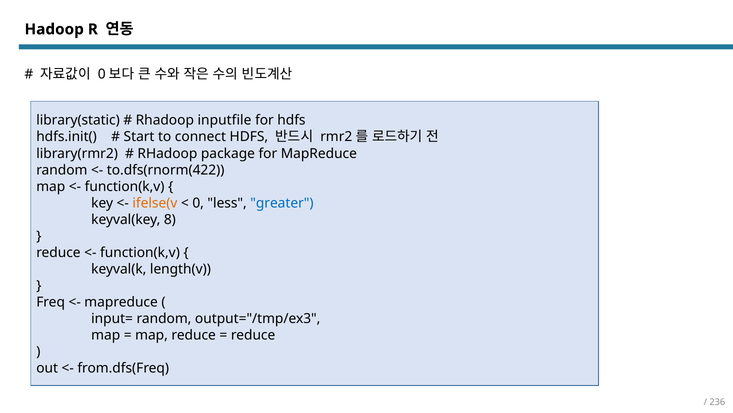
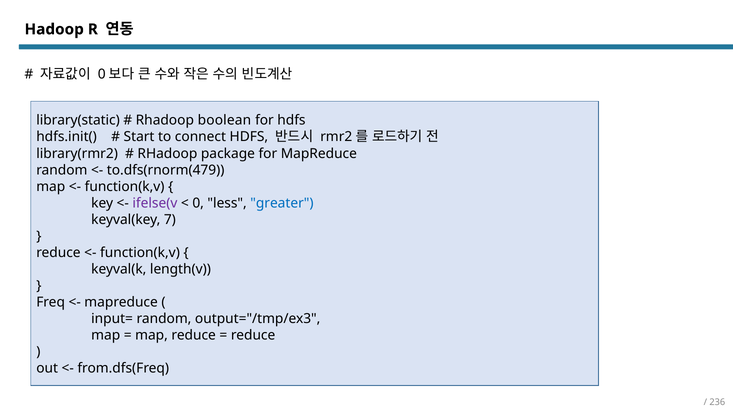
inputfile: inputfile -> boolean (224, 120)
to.dfs(rnorm(422: to.dfs(rnorm(422 -> to.dfs(rnorm(479 (166, 170)
ifelse(v colour: orange -> purple (155, 203)
8: 8 -> 7 (170, 219)
